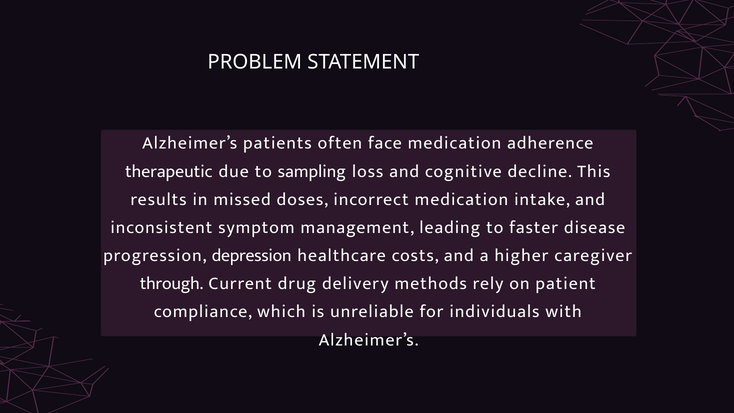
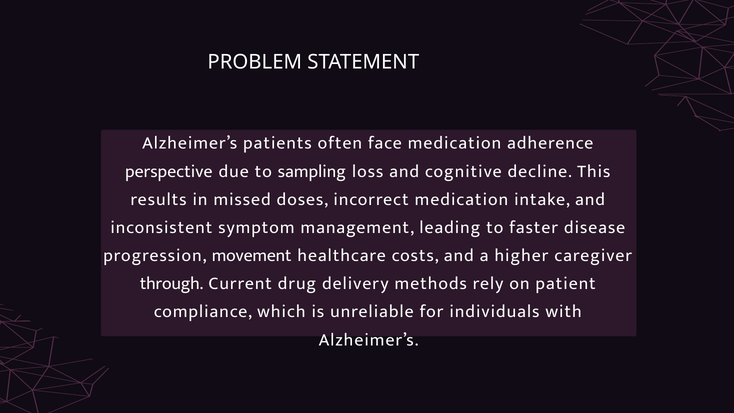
therapeutic: therapeutic -> perspective (169, 171)
depression: depression -> movement (252, 255)
